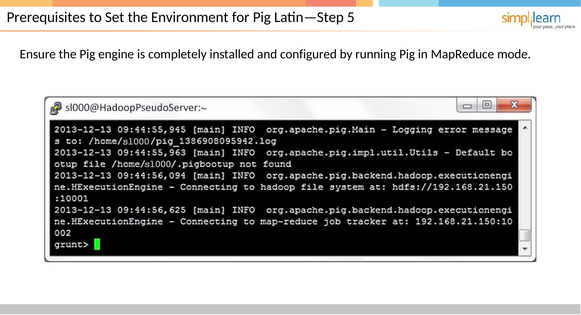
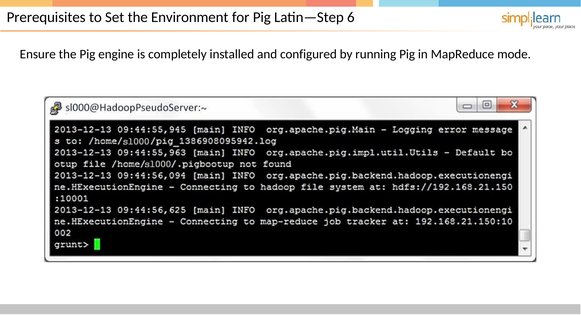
5: 5 -> 6 (351, 17)
